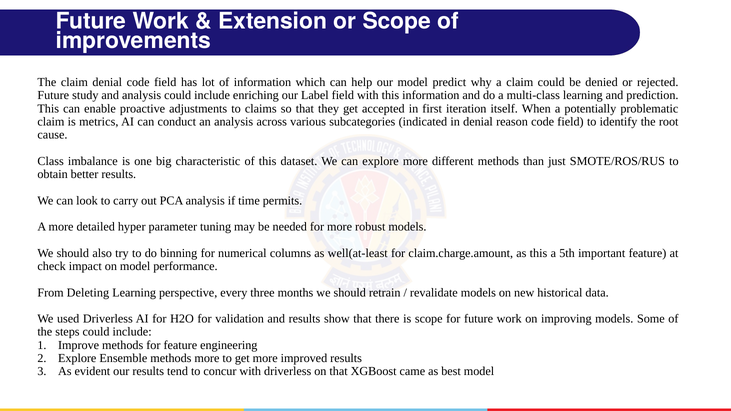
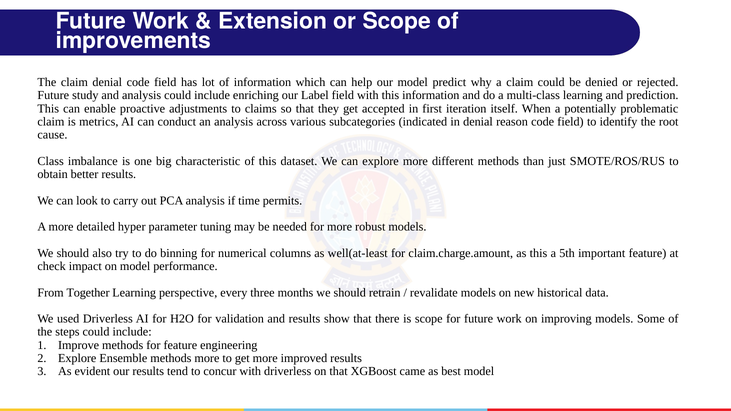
Deleting: Deleting -> Together (88, 293)
